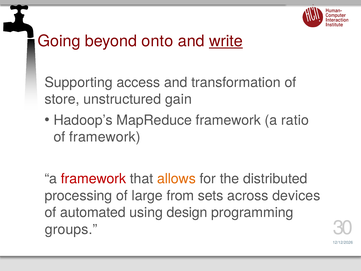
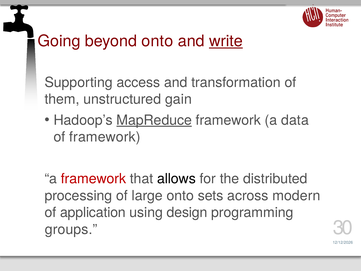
store: store -> them (62, 99)
MapReduce underline: none -> present (154, 120)
ratio: ratio -> data (295, 120)
allows colour: orange -> black (176, 179)
large from: from -> onto (180, 195)
devices: devices -> modern (296, 195)
automated: automated -> application (93, 212)
